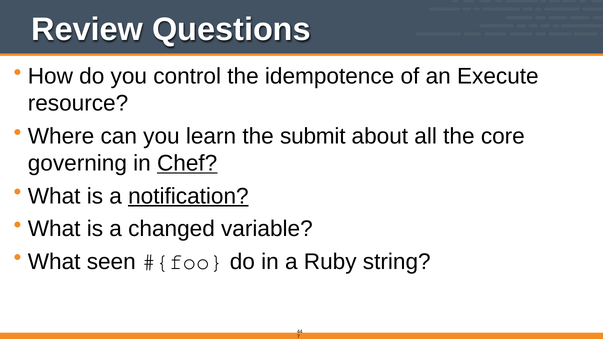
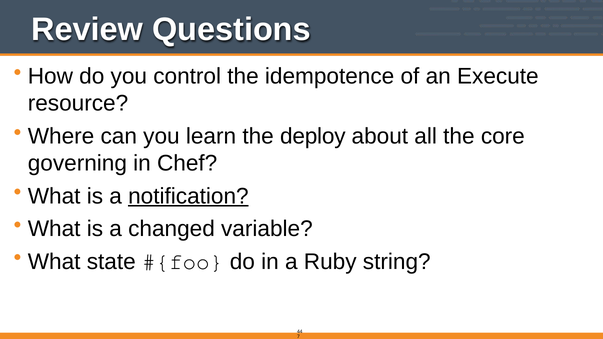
submit: submit -> deploy (313, 136)
Chef underline: present -> none (187, 163)
seen: seen -> state (111, 262)
